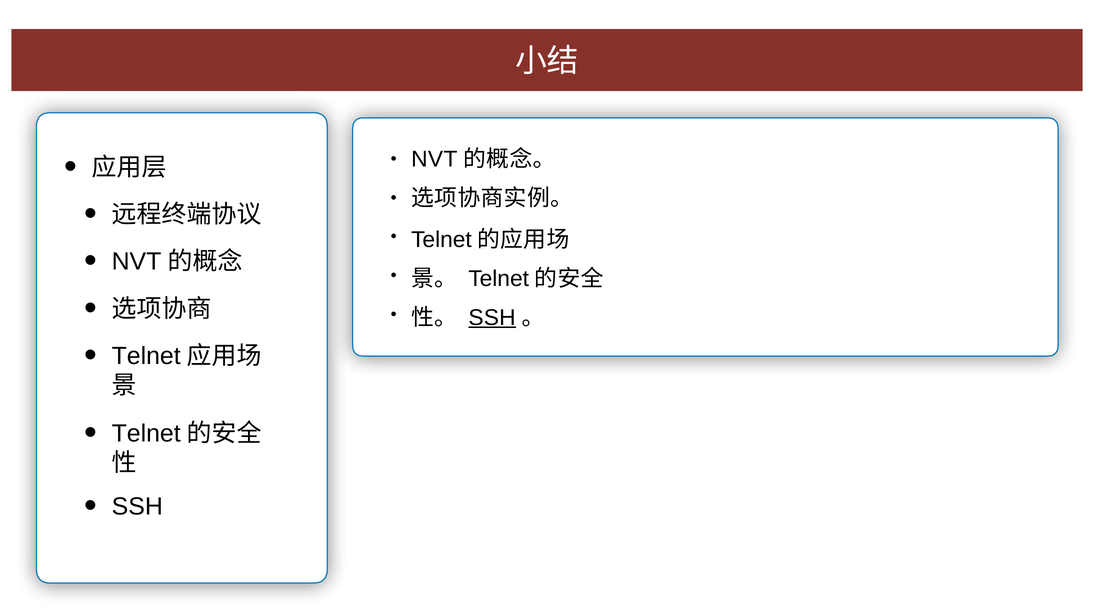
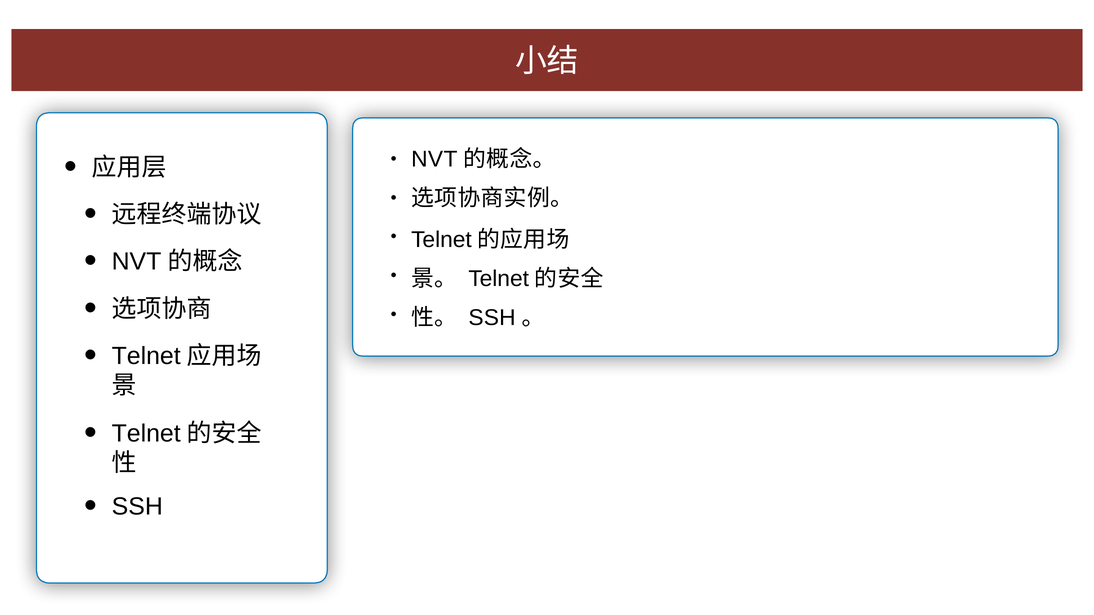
SSH underline: present -> none (492, 318)
